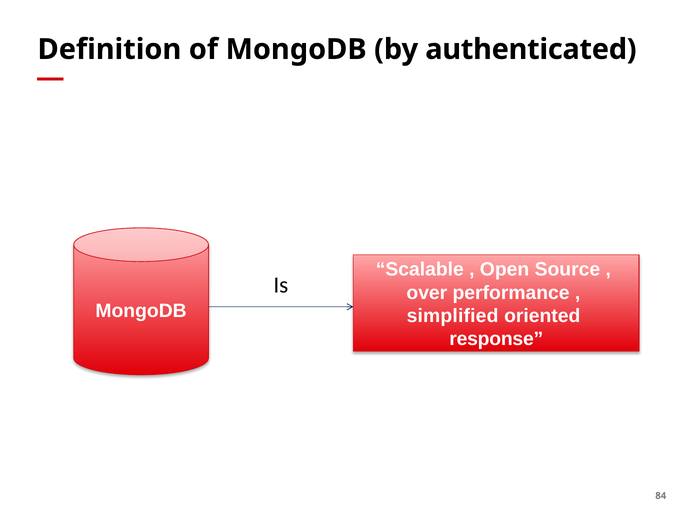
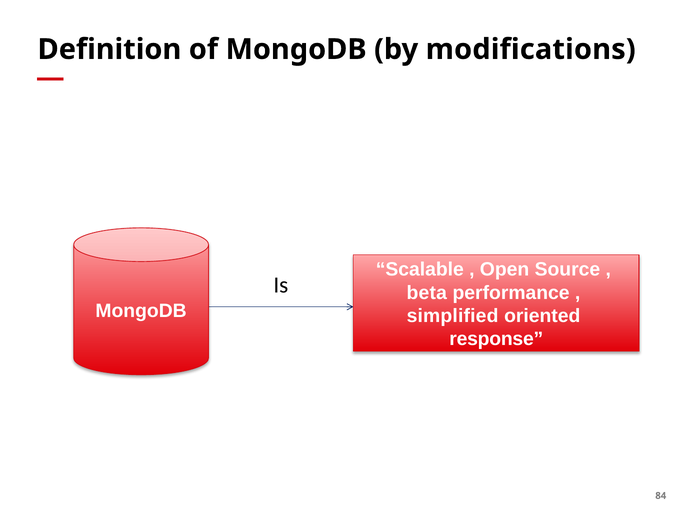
authenticated: authenticated -> modifications (531, 49)
over: over -> beta (427, 293)
